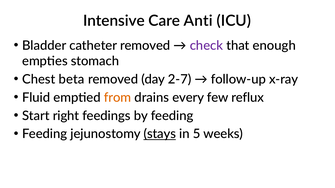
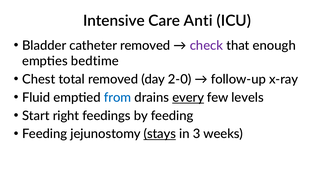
stomach: stomach -> bedtime (95, 61)
beta: beta -> total (72, 79)
2-7: 2-7 -> 2-0 (180, 79)
from colour: orange -> blue (118, 98)
every underline: none -> present (188, 98)
reflux: reflux -> levels (248, 98)
5: 5 -> 3 (197, 134)
